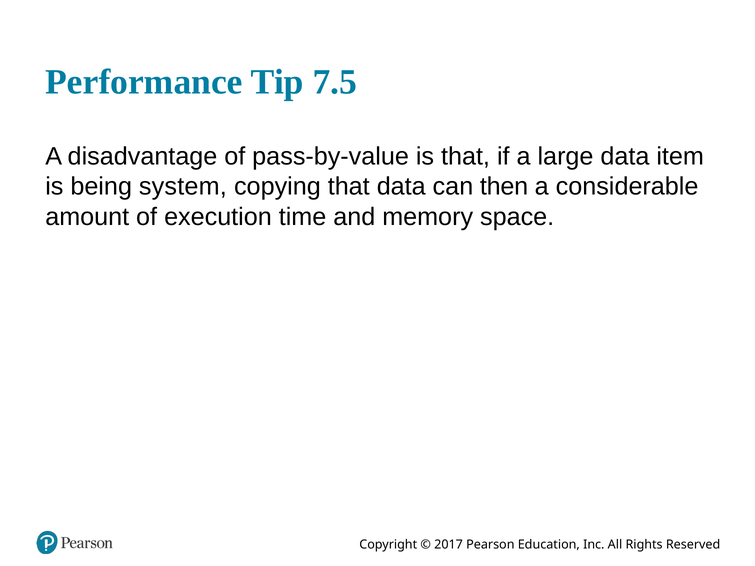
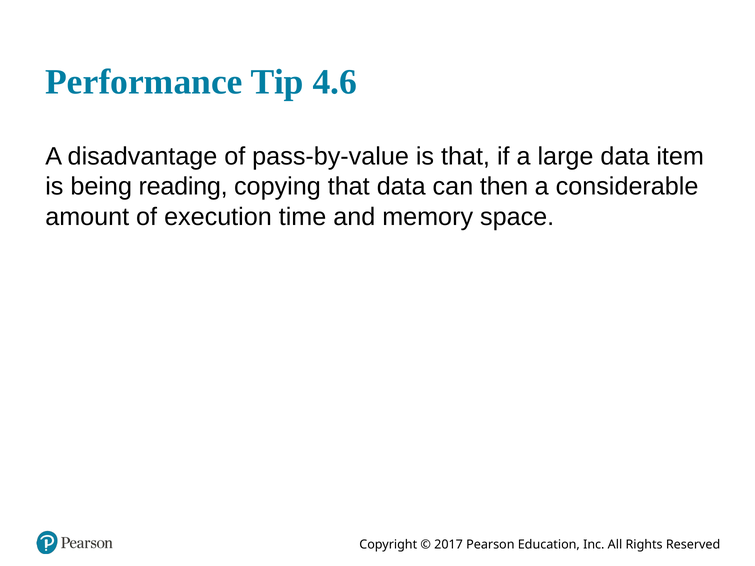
7.5: 7.5 -> 4.6 (335, 82)
system: system -> reading (183, 187)
